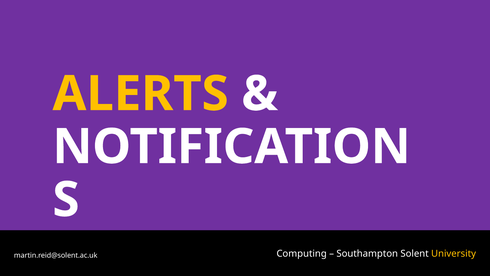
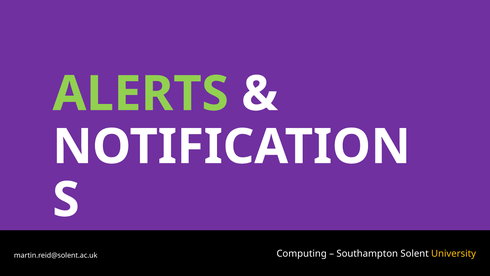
ALERTS colour: yellow -> light green (141, 94)
